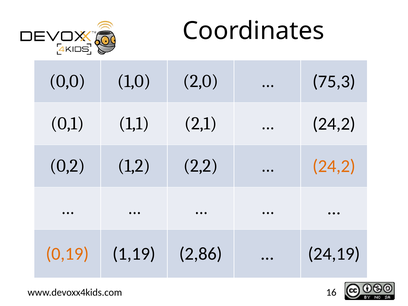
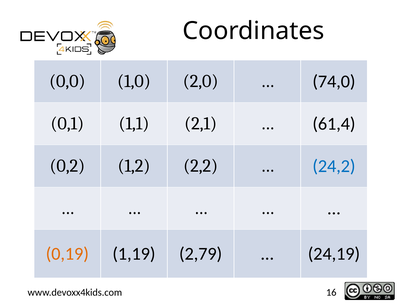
75,3: 75,3 -> 74,0 (334, 82)
24,2: 24,2 -> 61,4 (334, 124)
24,2 colour: orange -> blue (334, 166)
2,86: 2,86 -> 2,79 (201, 254)
